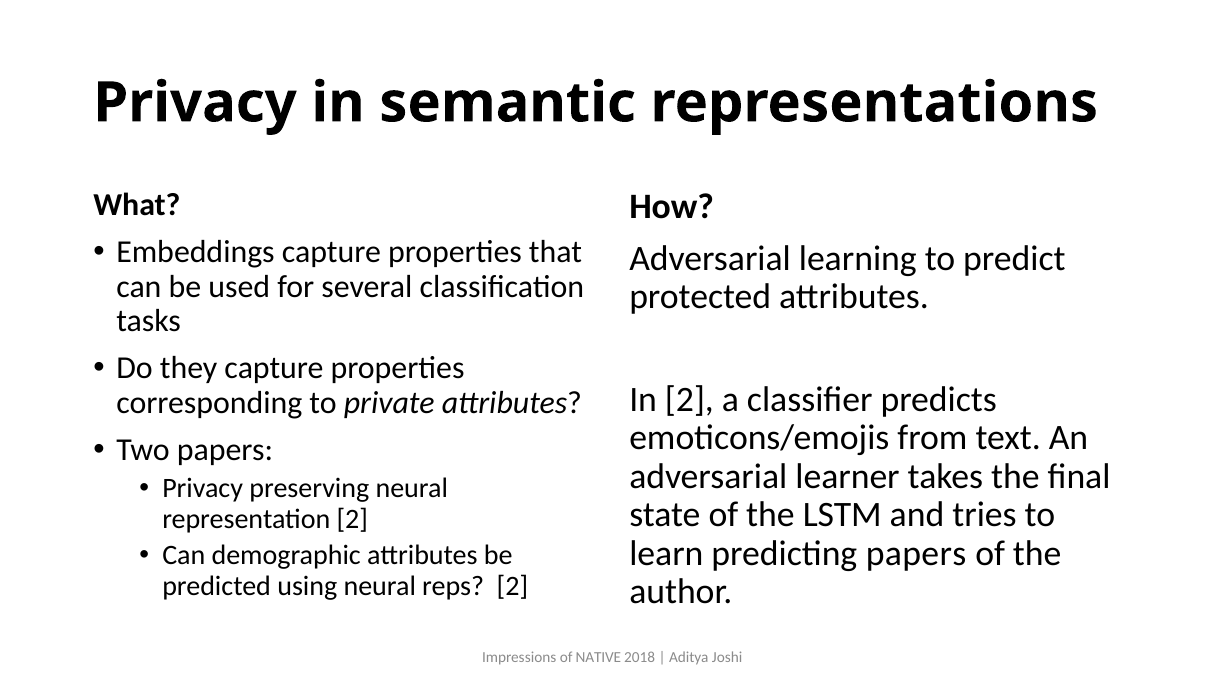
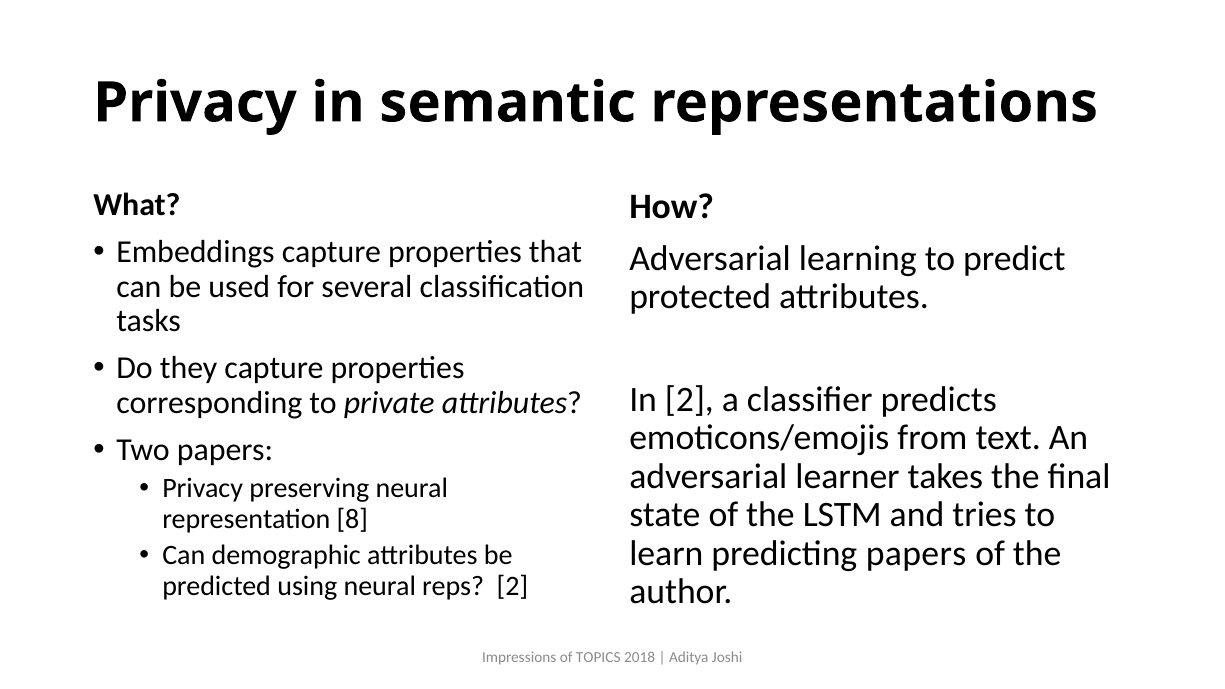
representation 2: 2 -> 8 (352, 519)
NATIVE: NATIVE -> TOPICS (598, 658)
